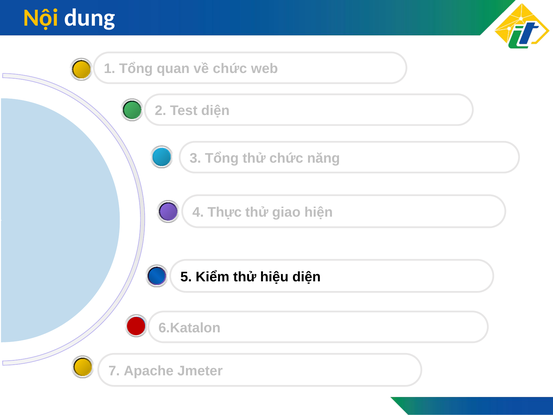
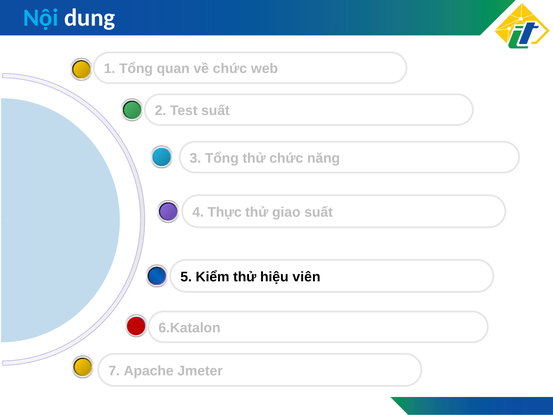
Nội colour: yellow -> light blue (41, 18)
Test diện: diện -> suất (215, 111)
giao hiện: hiện -> suất (319, 212)
hiệu diện: diện -> viên (306, 277)
